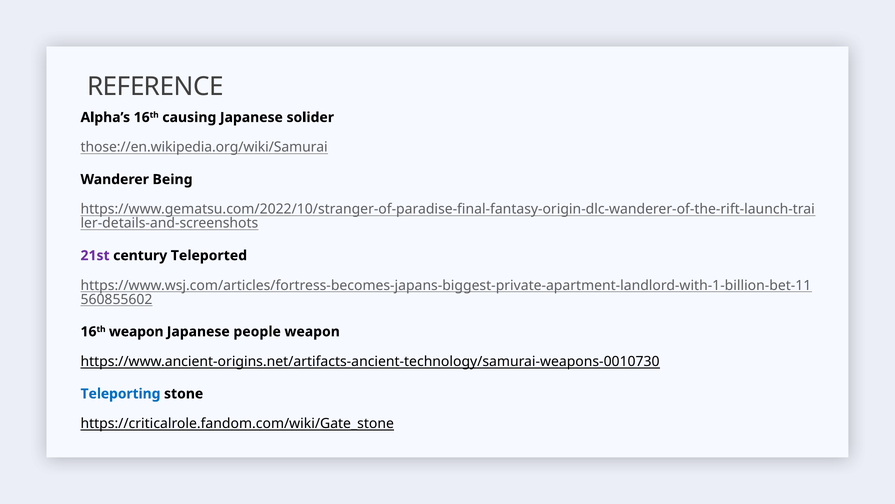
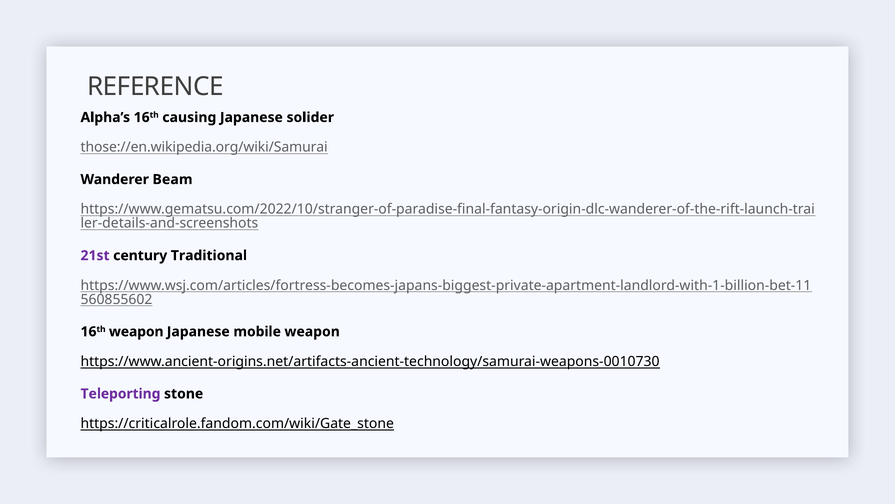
Being: Being -> Beam (173, 179)
Teleported: Teleported -> Traditional (209, 255)
people: people -> mobile (257, 331)
Teleporting colour: blue -> purple (120, 393)
